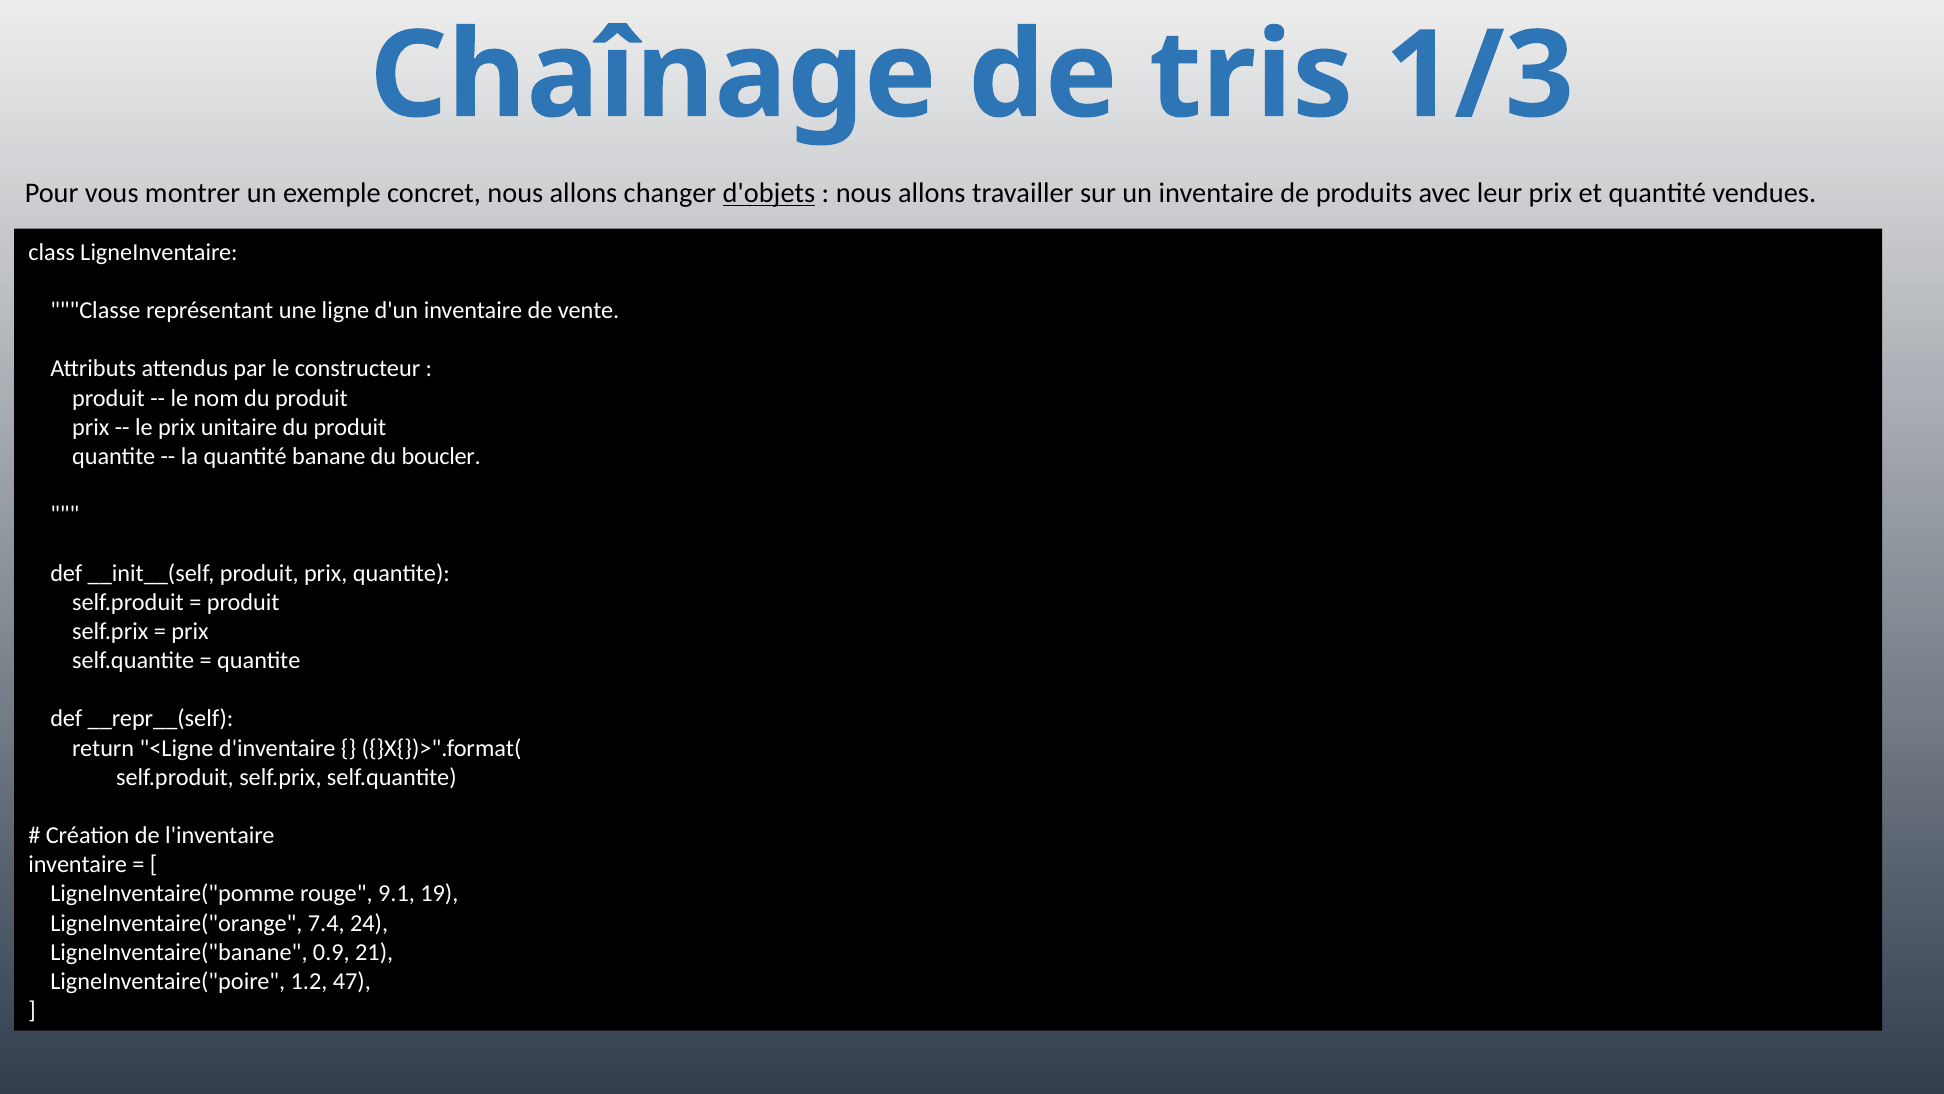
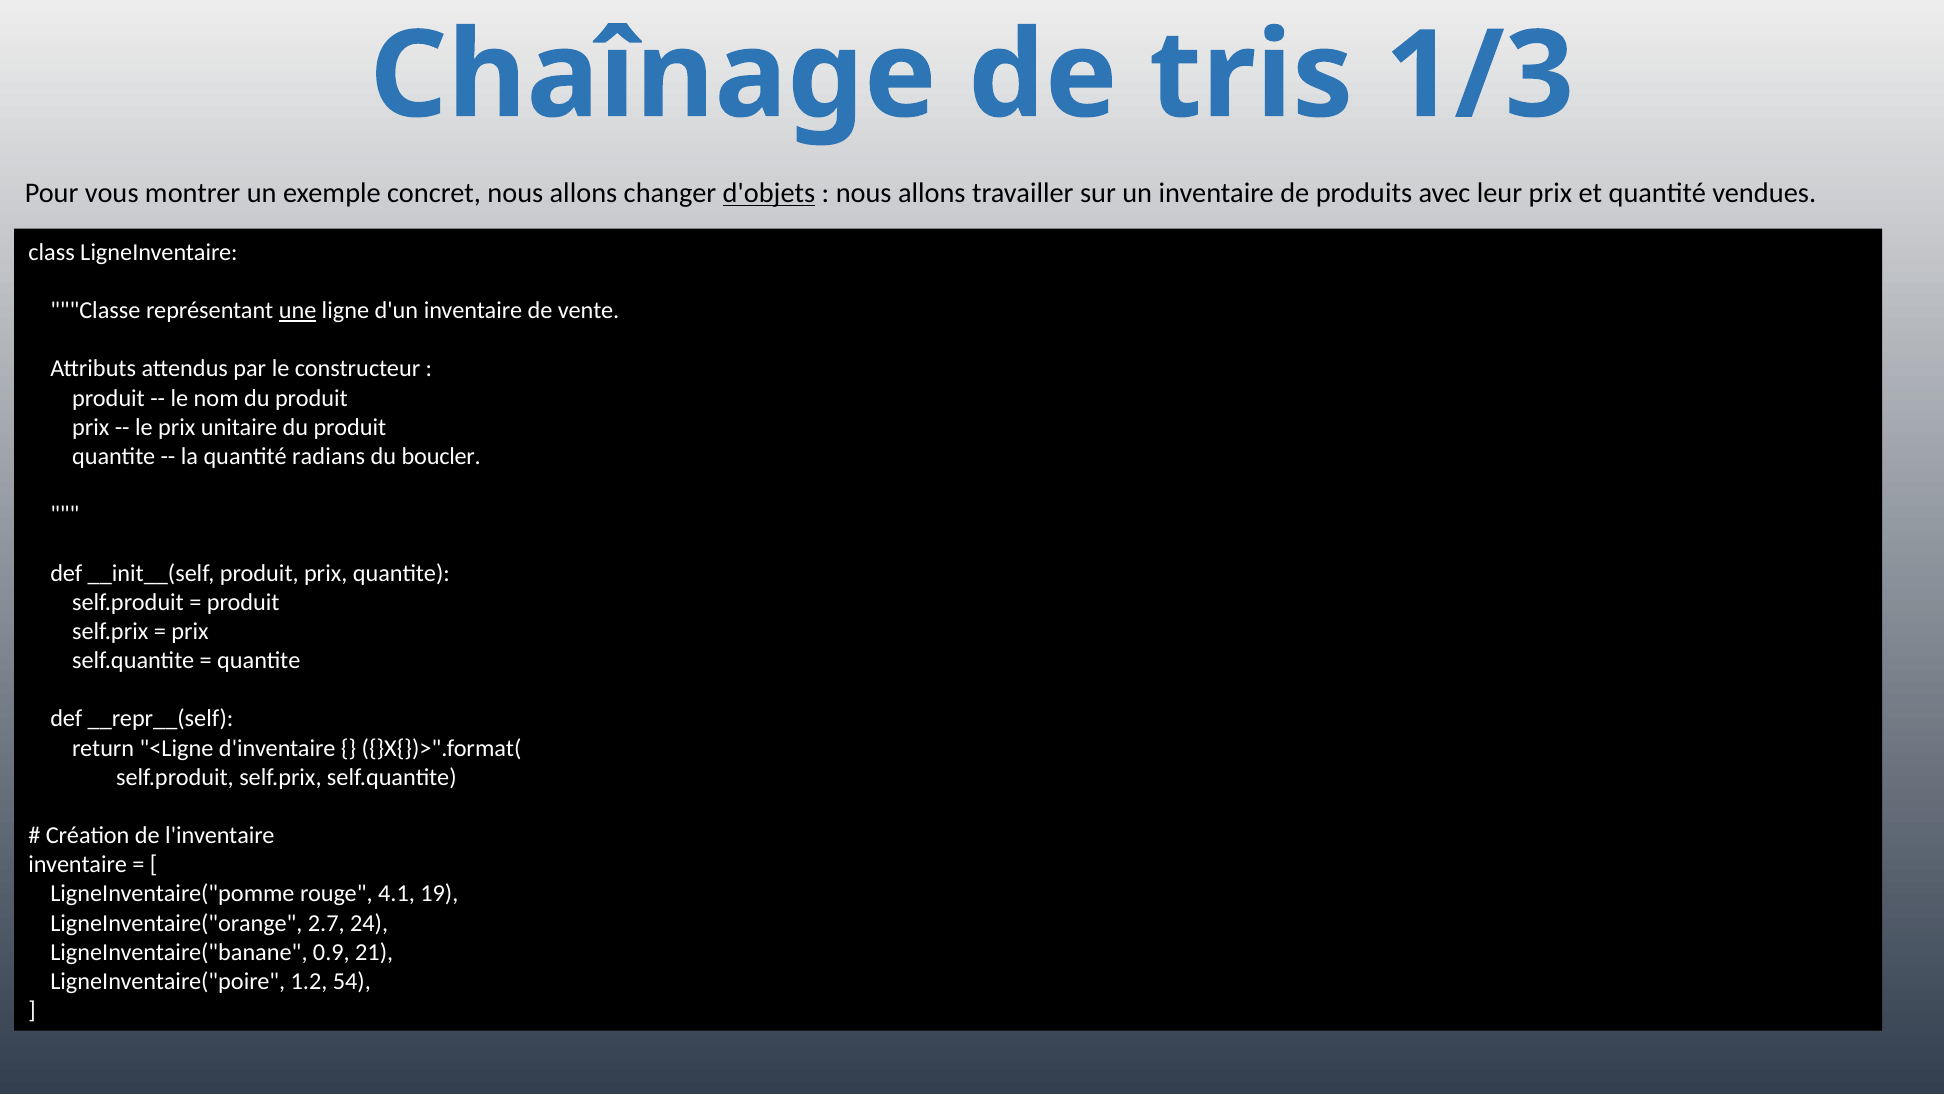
une underline: none -> present (298, 310)
banane: banane -> radians (329, 456)
9.1: 9.1 -> 4.1 (397, 894)
7.4: 7.4 -> 2.7 (326, 923)
47: 47 -> 54 (352, 981)
